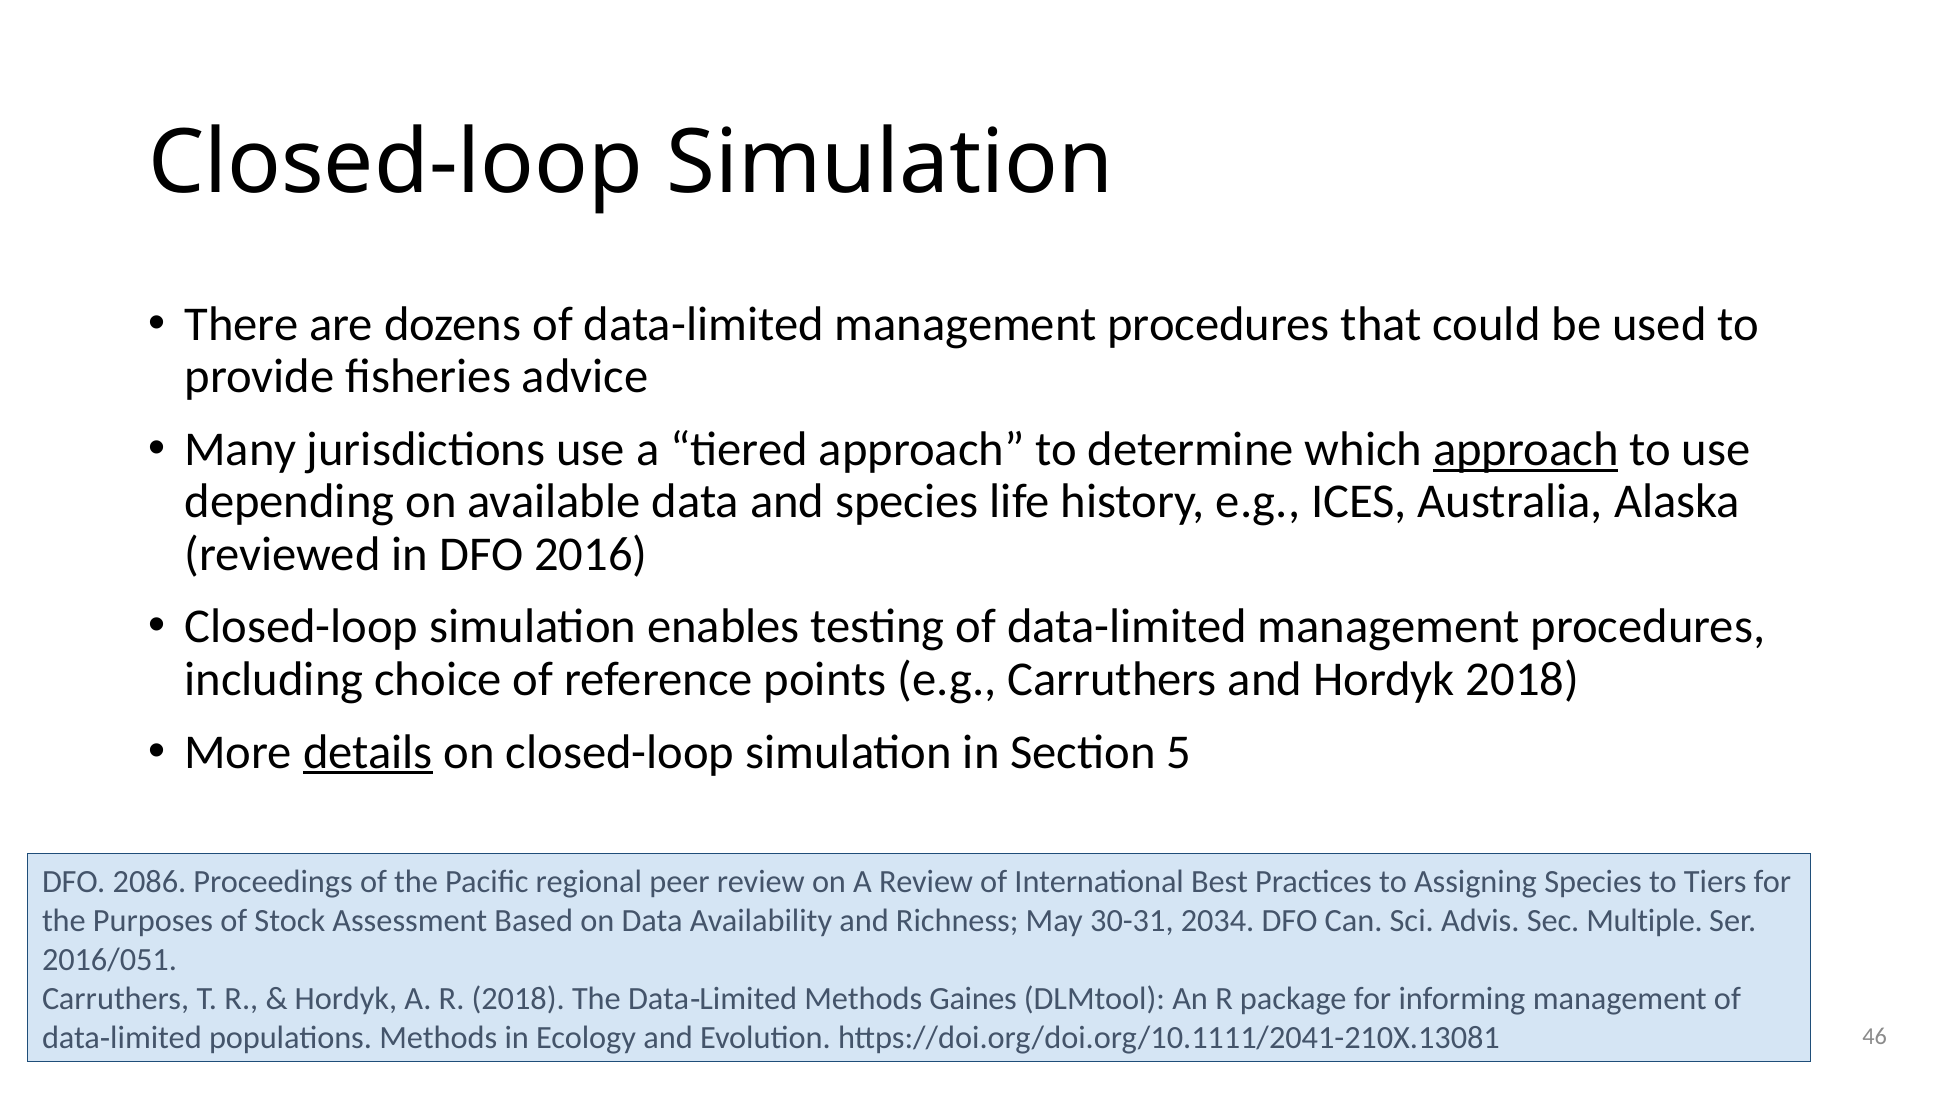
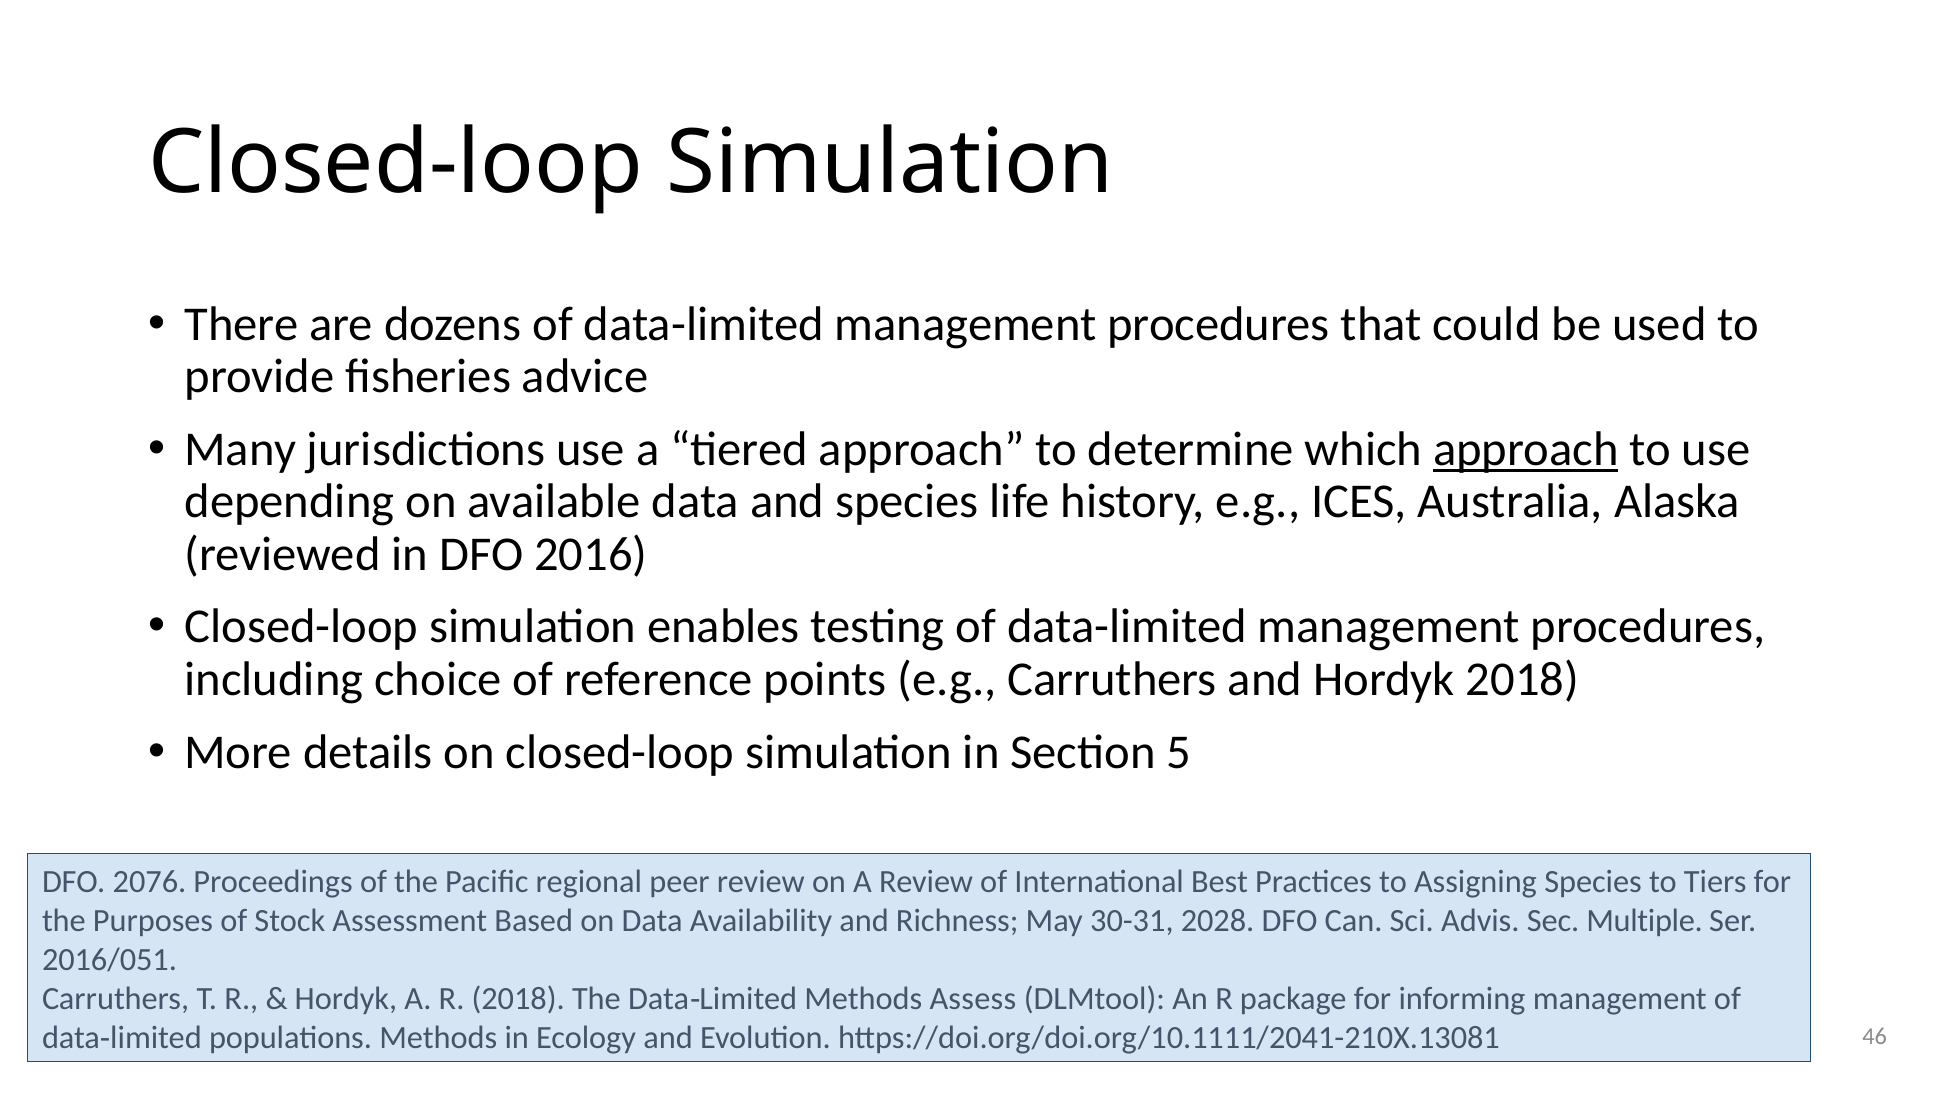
details underline: present -> none (368, 752)
2086: 2086 -> 2076 (149, 882)
2034: 2034 -> 2028 (1218, 921)
Gaines: Gaines -> Assess (973, 999)
